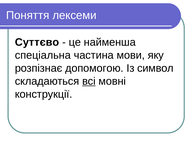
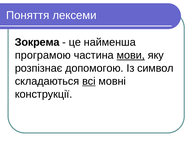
Суттєво: Суттєво -> Зокрема (37, 42)
спеціальна: спеціальна -> програмою (43, 55)
мови underline: none -> present (131, 55)
